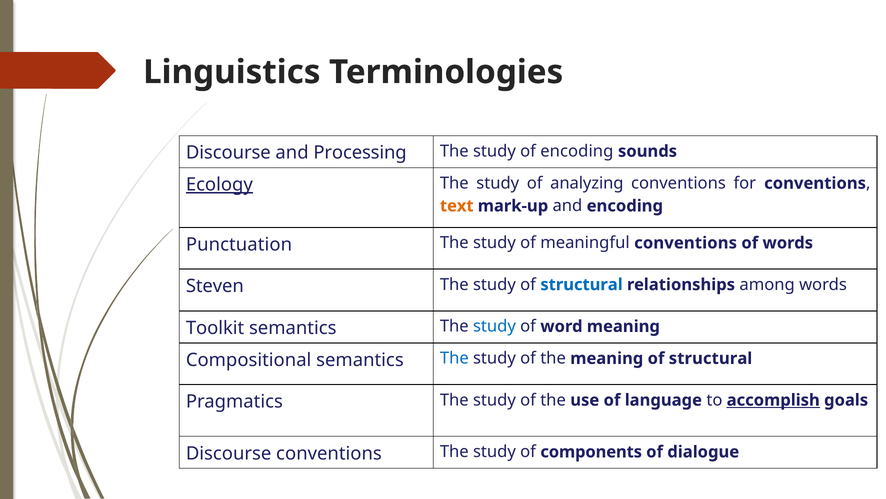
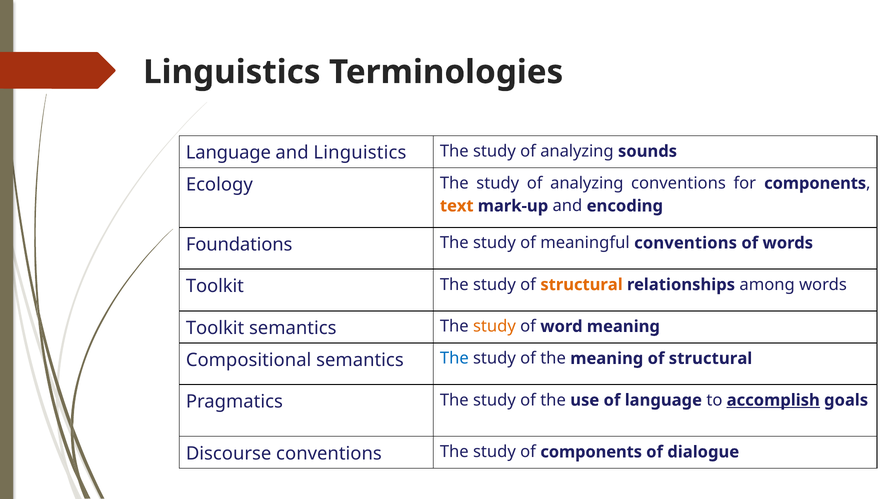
Discourse: Discourse -> Language (228, 153)
and Processing: Processing -> Linguistics (360, 153)
encoding: encoding -> analyzing (577, 151)
Ecology underline: present -> none (219, 185)
for conventions: conventions -> components (815, 183)
Punctuation: Punctuation -> Foundations (239, 244)
Steven: Steven -> Toolkit (215, 286)
structural colour: blue -> orange (581, 284)
study colour: blue -> orange (494, 326)
